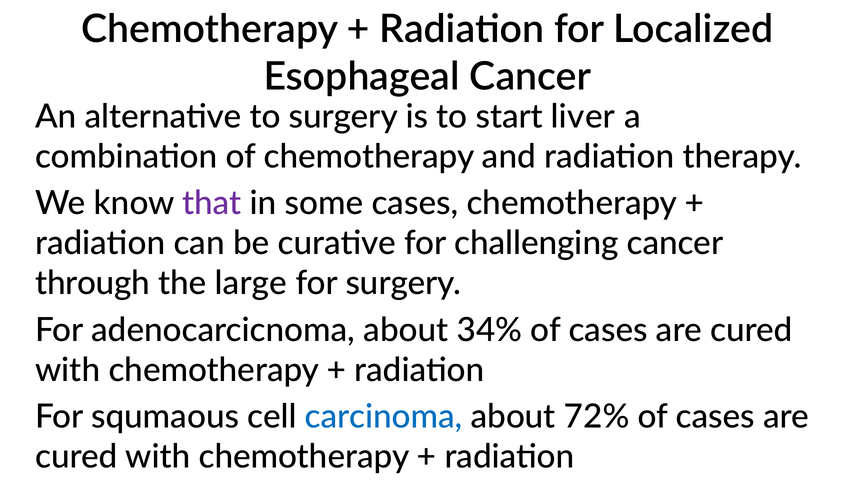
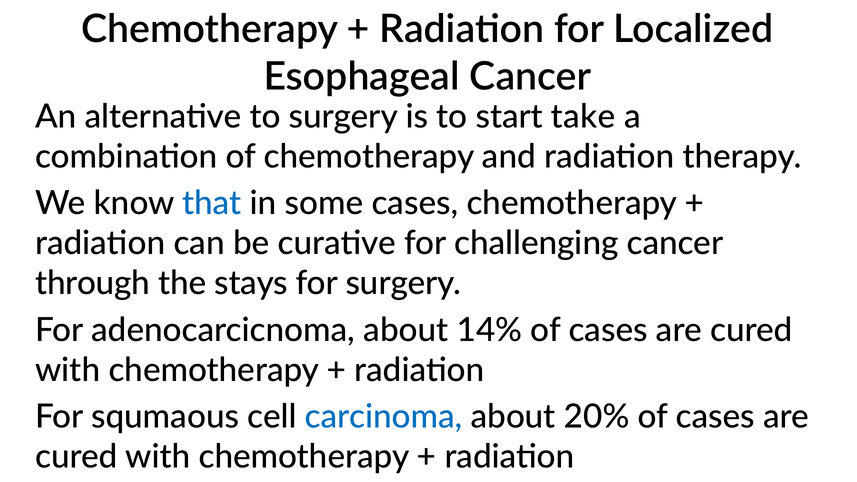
liver: liver -> take (583, 117)
that colour: purple -> blue (212, 203)
large: large -> stays (251, 283)
34%: 34% -> 14% (489, 330)
72%: 72% -> 20% (597, 417)
